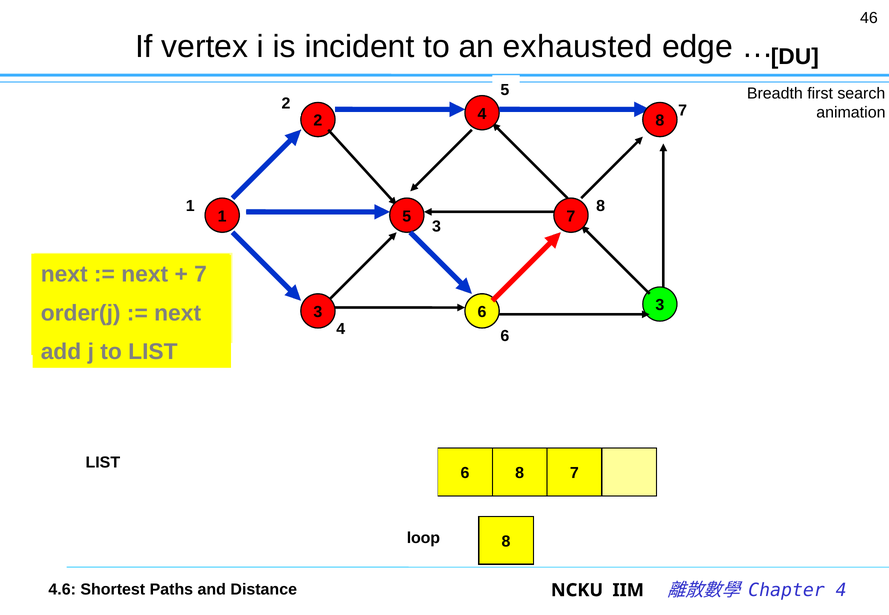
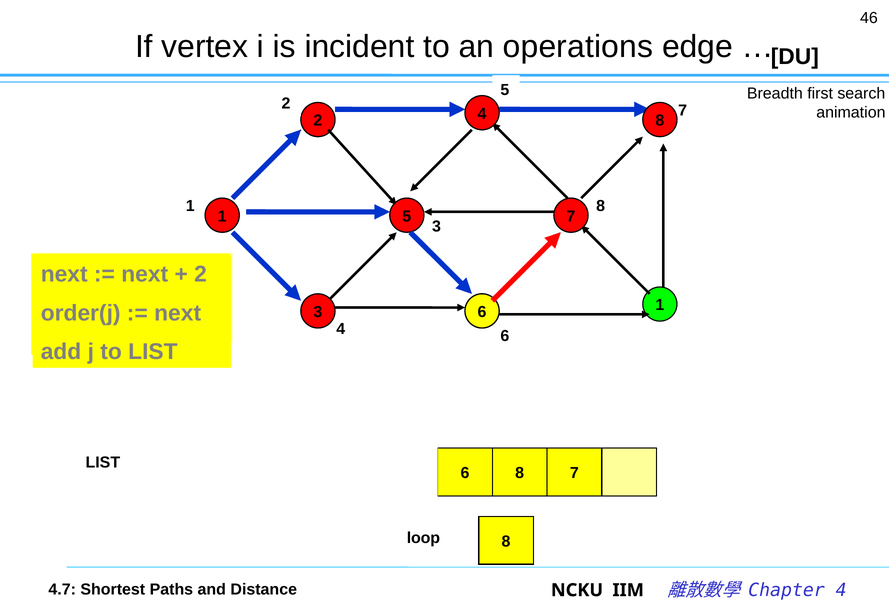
exhausted: exhausted -> operations (578, 47)
7: 7 -> 2 (201, 274)
3: 3 -> 1 (660, 305)
4.6: 4.6 -> 4.7 (62, 590)
